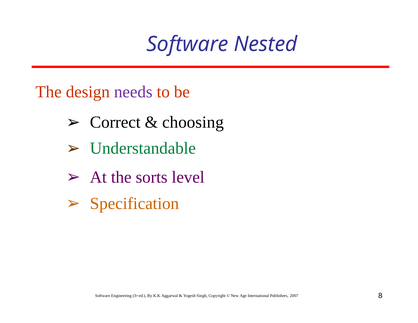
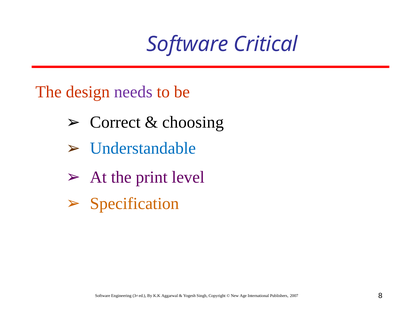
Nested: Nested -> Critical (266, 44)
Understandable colour: green -> blue (143, 148)
sorts: sorts -> print (152, 177)
